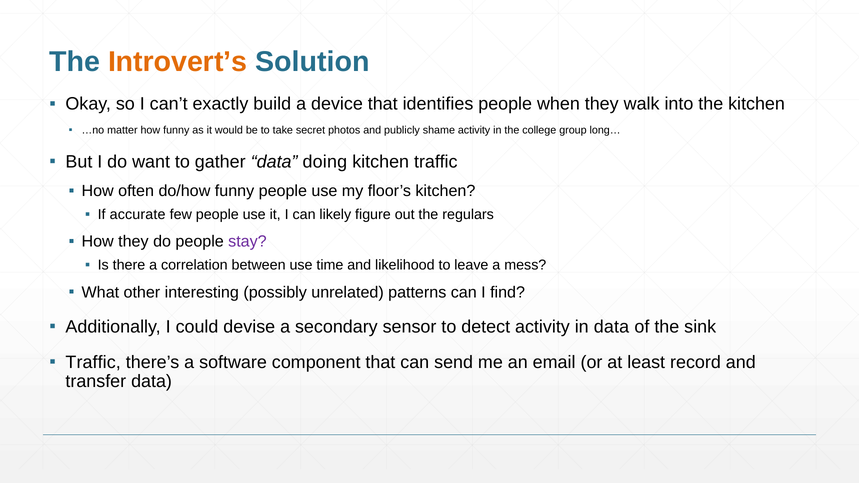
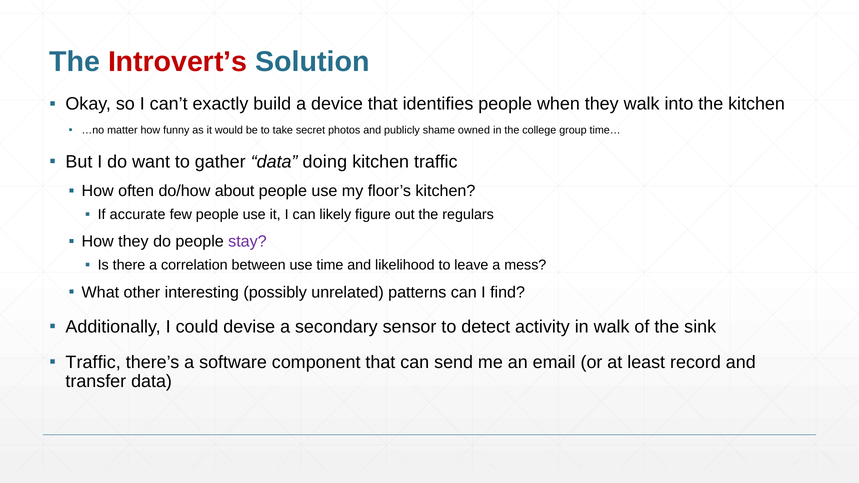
Introvert’s colour: orange -> red (178, 62)
shame activity: activity -> owned (474, 130)
long…: long… -> time… (605, 130)
do/how funny: funny -> about (235, 191)
in data: data -> walk (612, 327)
